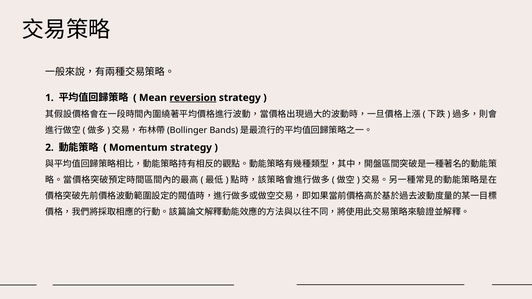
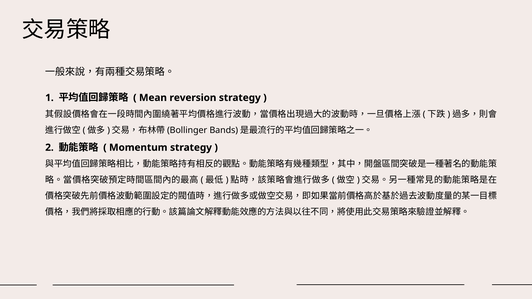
reversion underline: present -> none (193, 98)
